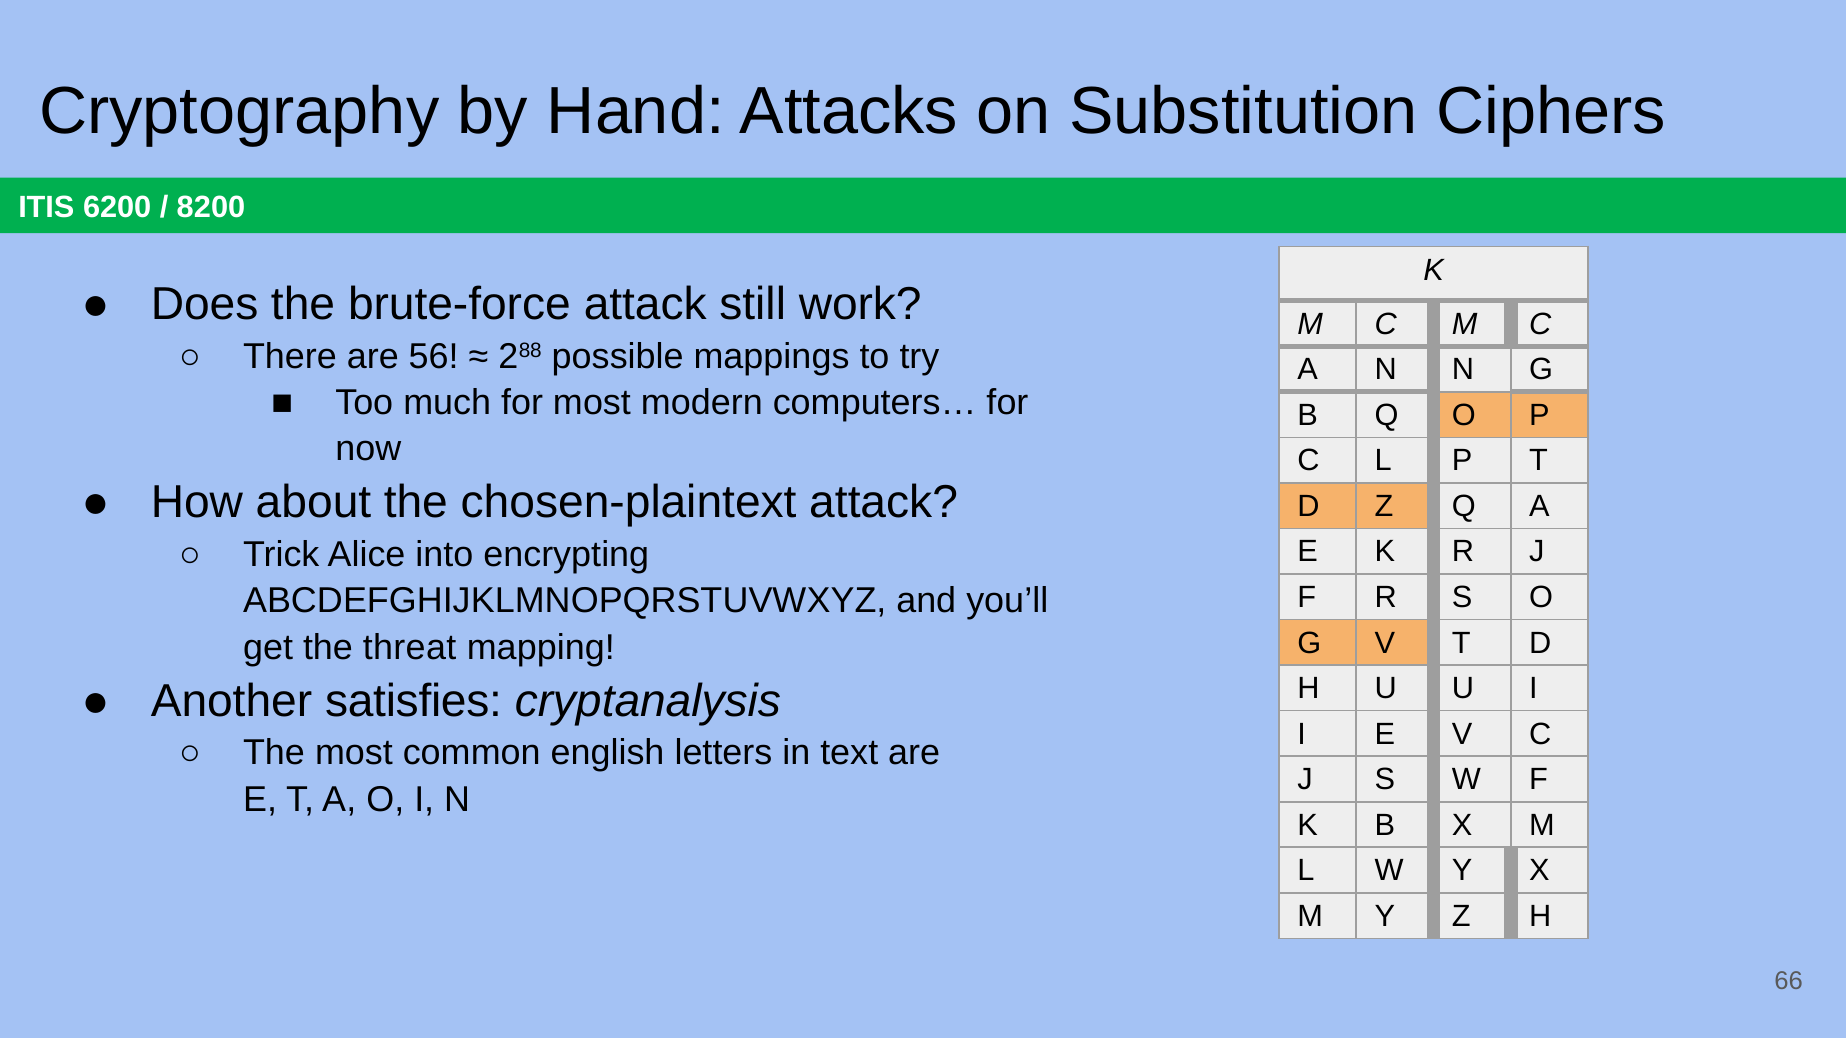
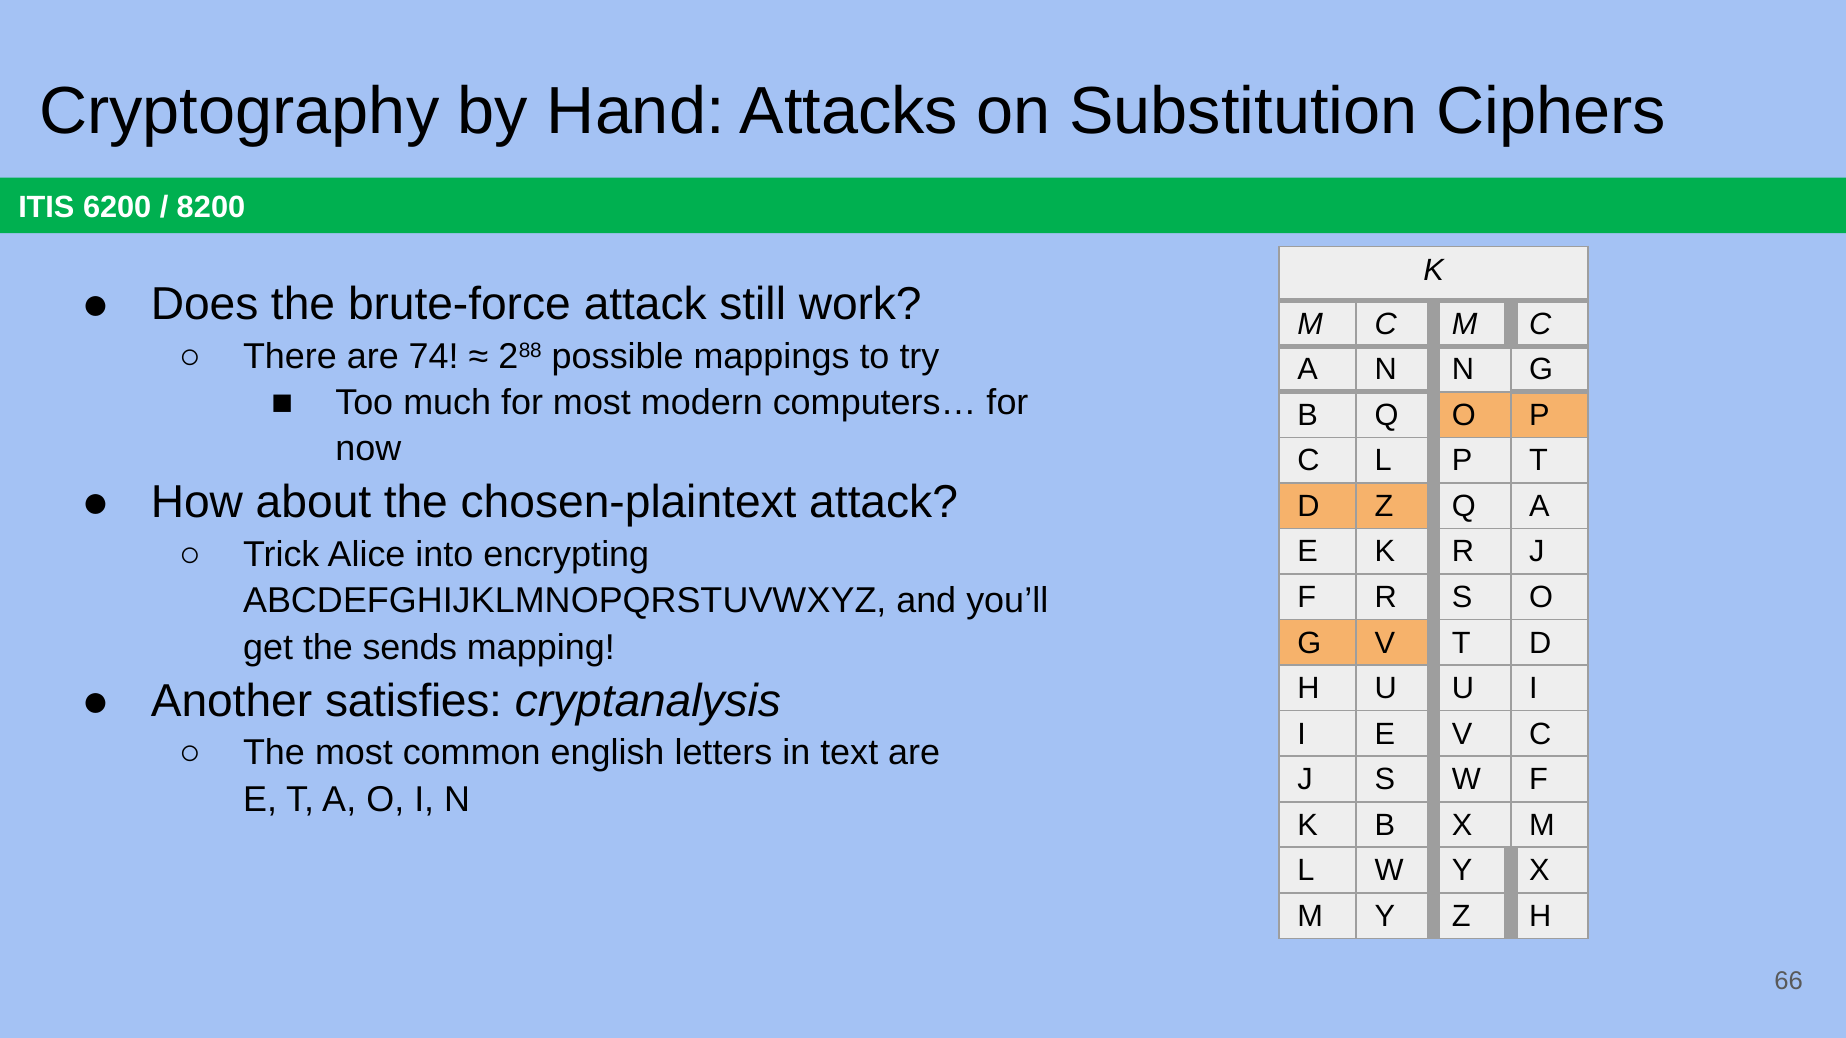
56: 56 -> 74 (434, 356)
threat: threat -> sends (410, 648)
